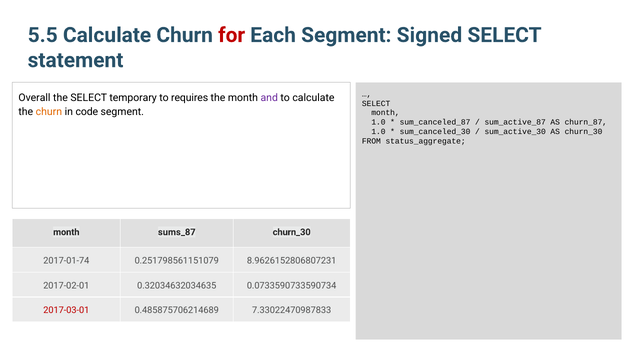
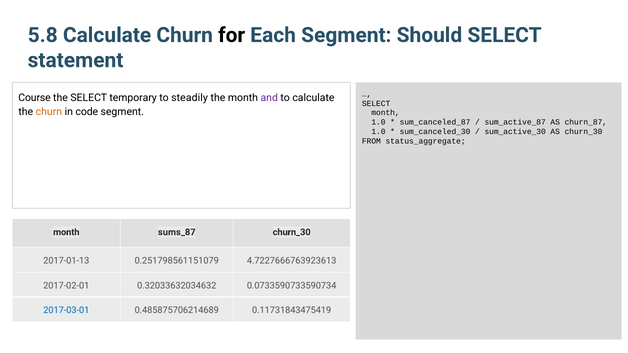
5.5: 5.5 -> 5.8 (43, 35)
for colour: red -> black (232, 35)
Signed: Signed -> Should (429, 35)
Overall: Overall -> Course (35, 98)
requires: requires -> steadily (190, 98)
2017-01-74: 2017-01-74 -> 2017-01-13 (66, 261)
8.9626152806807231: 8.9626152806807231 -> 4.7227666763923613 (292, 261)
0.32034632034635: 0.32034632034635 -> 0.32033632034632 (177, 286)
2017-03-01 colour: red -> blue (66, 311)
7.33022470987833: 7.33022470987833 -> 0.11731843475419 (292, 311)
